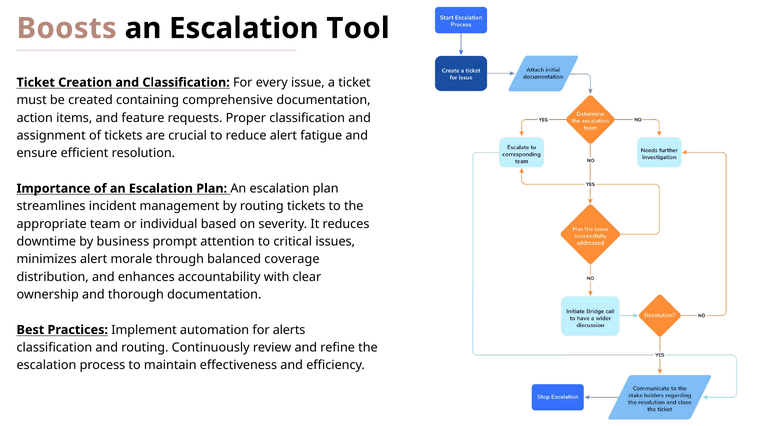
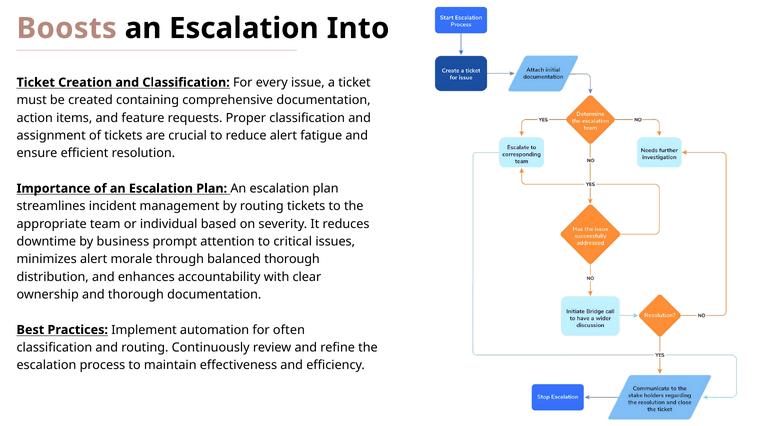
Tool: Tool -> Into (358, 28)
balanced coverage: coverage -> thorough (292, 259)
alerts: alerts -> often (289, 330)
